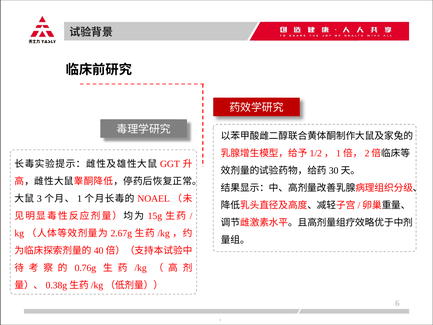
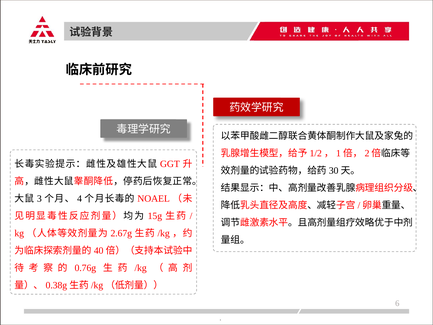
1: 1 -> 4 (80, 199)
